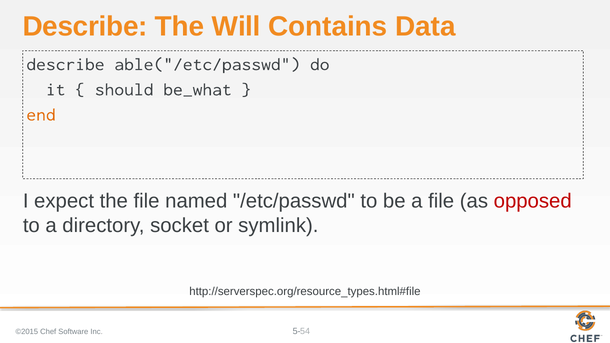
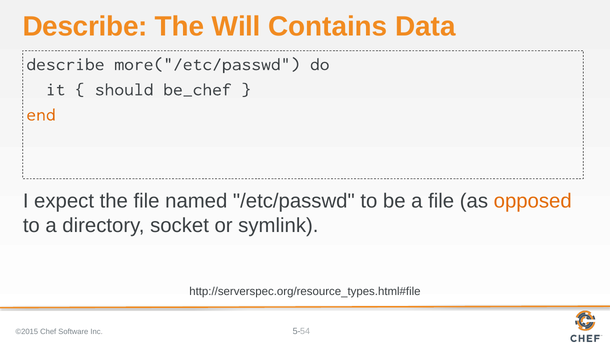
able("/etc/passwd: able("/etc/passwd -> more("/etc/passwd (207, 64)
be_what: be_what -> be_chef (197, 89)
opposed colour: red -> orange (533, 201)
